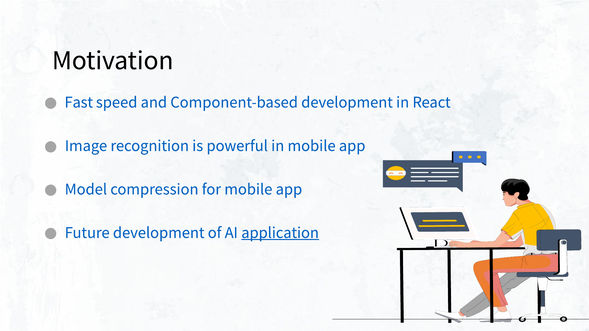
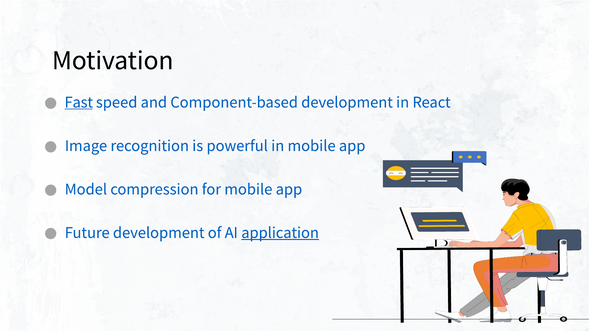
Fast underline: none -> present (79, 103)
